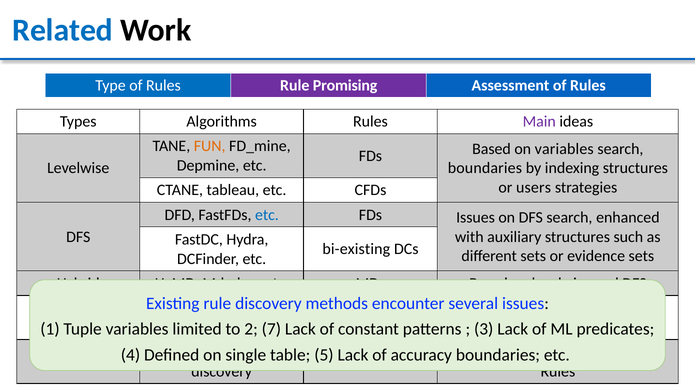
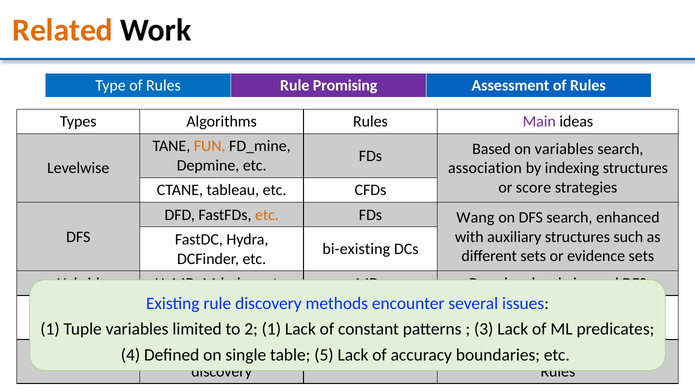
Related colour: blue -> orange (63, 30)
boundaries: boundaries -> association (485, 168)
users: users -> score (534, 188)
etc colour: blue -> orange (267, 215)
FDs Issues: Issues -> Wang (475, 217)
2 7: 7 -> 1 (271, 329)
